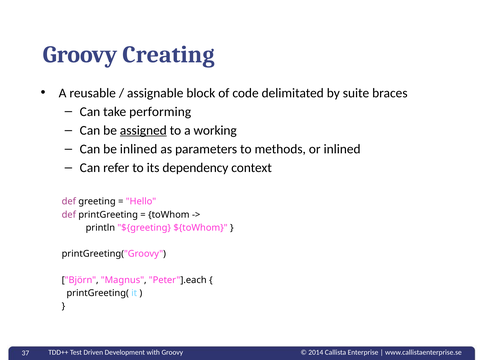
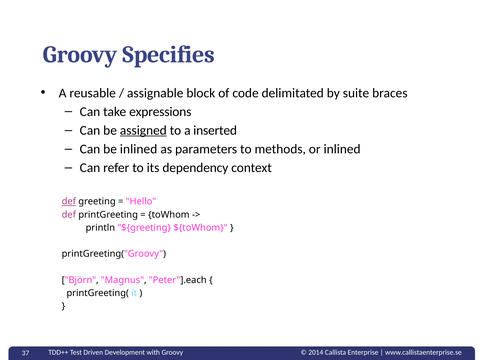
Creating: Creating -> Specifies (169, 55)
performing: performing -> expressions (160, 112)
working: working -> inserted (215, 130)
def underline: none -> present (69, 202)
